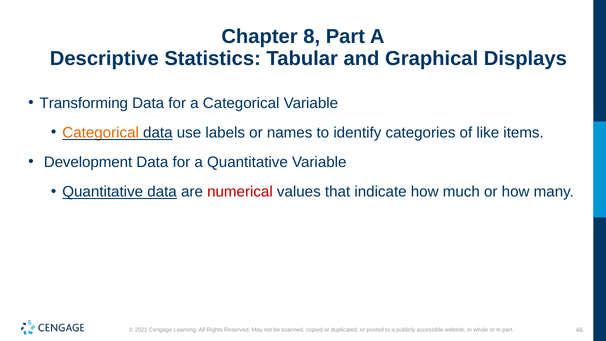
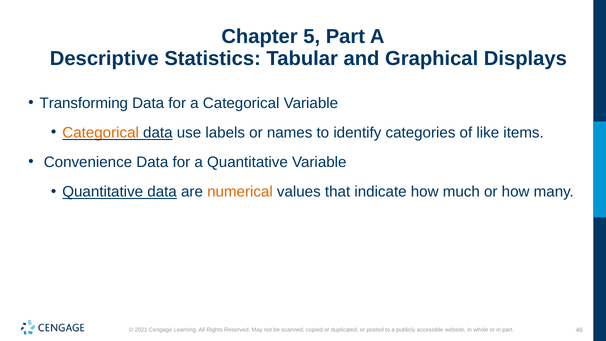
8: 8 -> 5 (312, 37)
Development: Development -> Convenience (88, 162)
numerical colour: red -> orange (240, 192)
